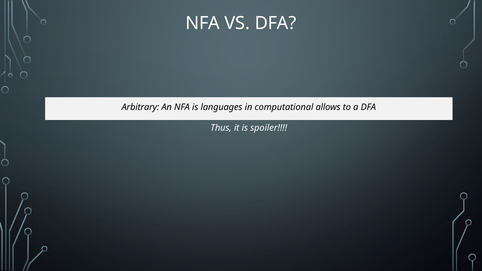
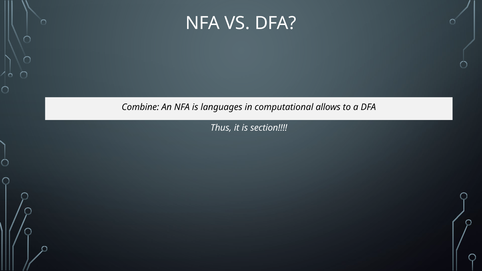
Arbitrary: Arbitrary -> Combine (140, 107)
spoiler: spoiler -> section (269, 128)
